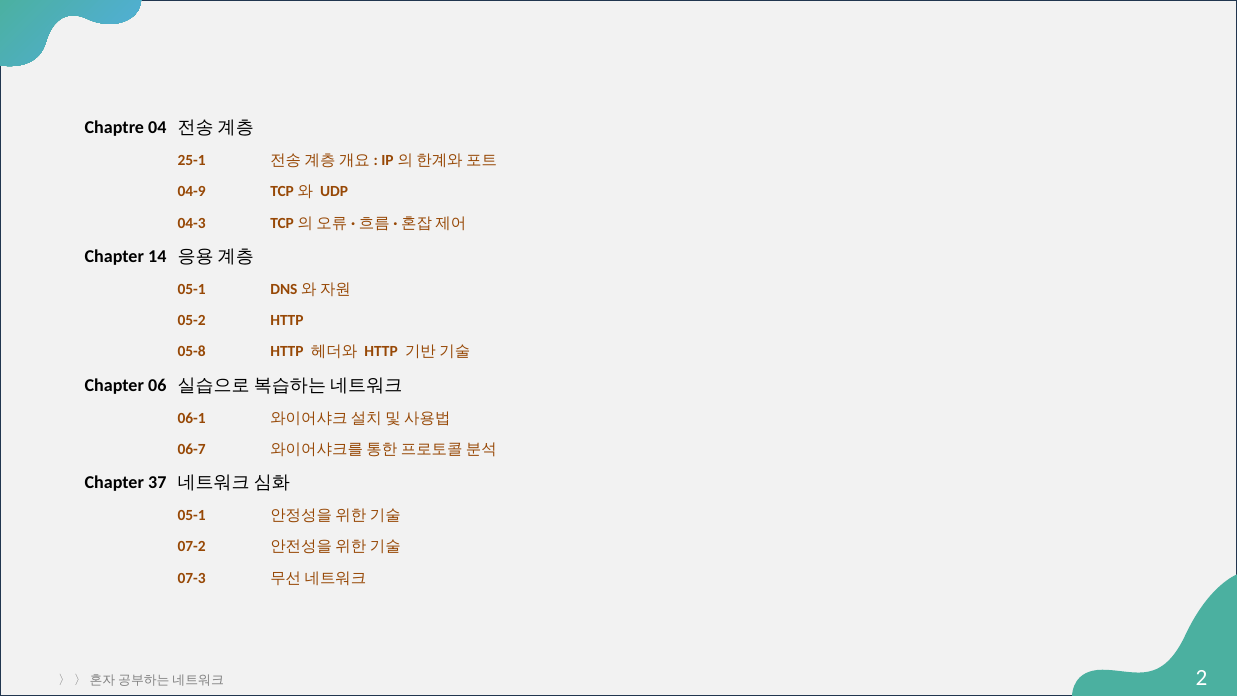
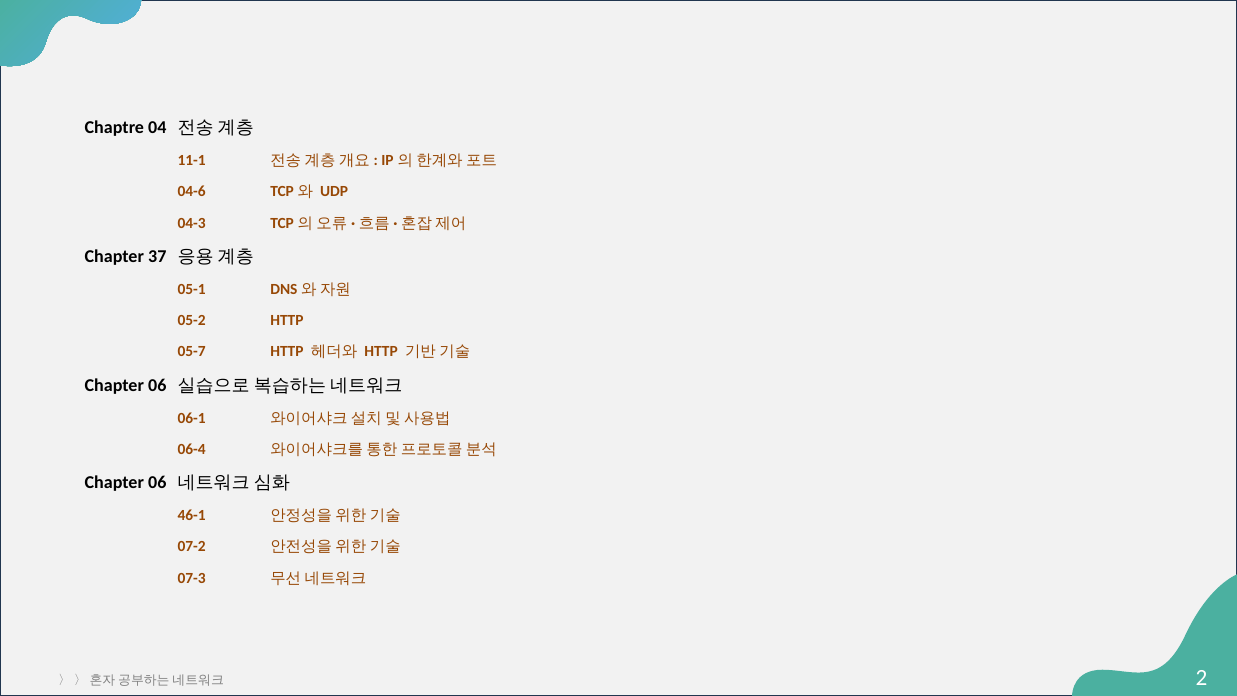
25-1: 25-1 -> 11-1 (192, 160)
04-9: 04-9 -> 04-6 (192, 191)
14: 14 -> 37 (157, 256)
05-8: 05-8 -> 05-7 (192, 352)
06-7: 06-7 -> 06-4 (192, 449)
37: 37 -> 06 (157, 482)
05-1: 05-1 -> 46-1 (192, 515)
